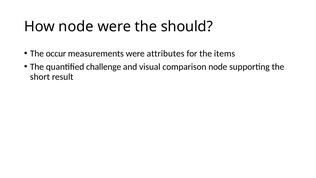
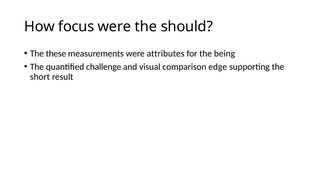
How node: node -> focus (76, 27)
occur: occur -> these (56, 53)
items: items -> being (225, 53)
comparison node: node -> edge (218, 67)
